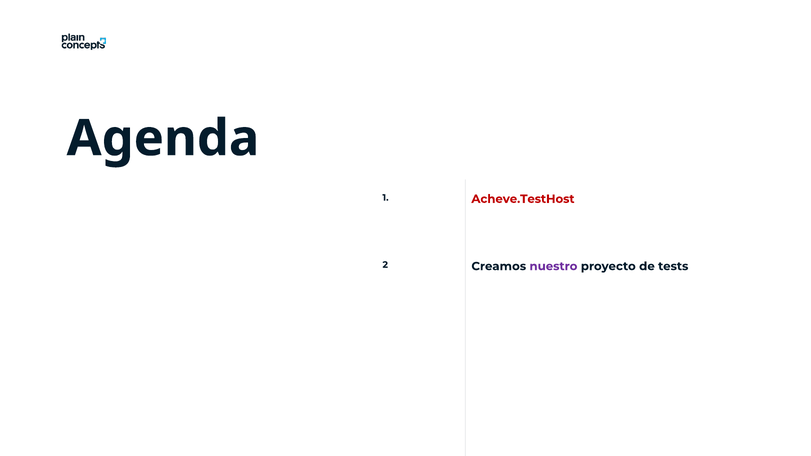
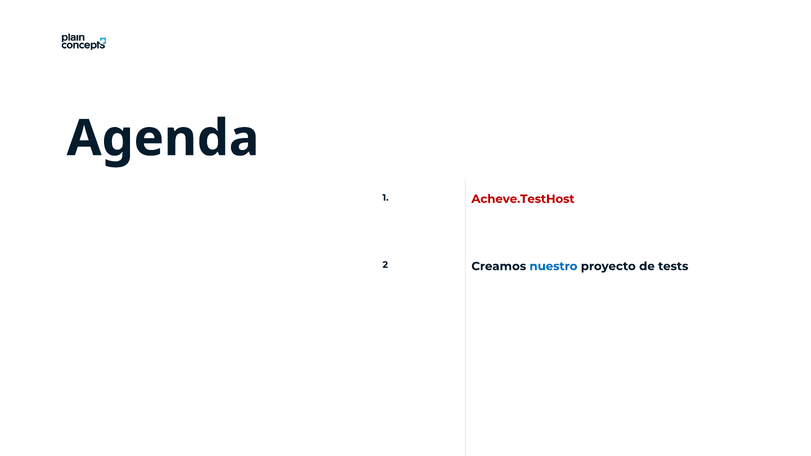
nuestro colour: purple -> blue (553, 266)
